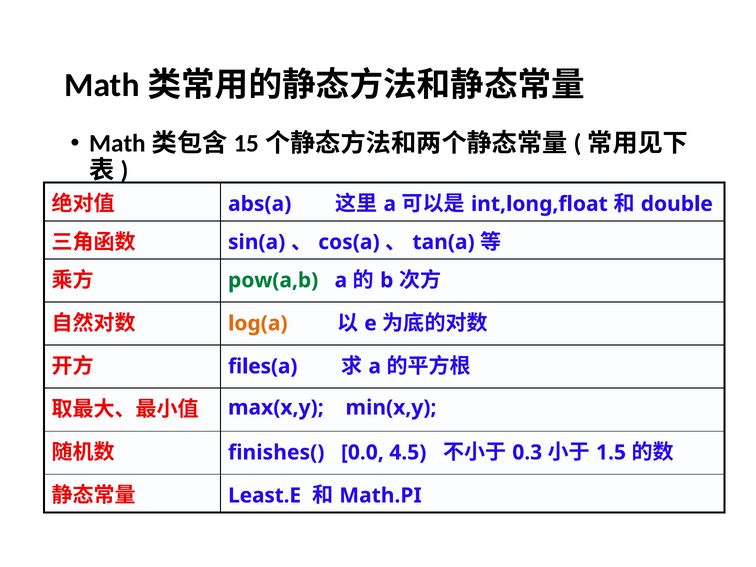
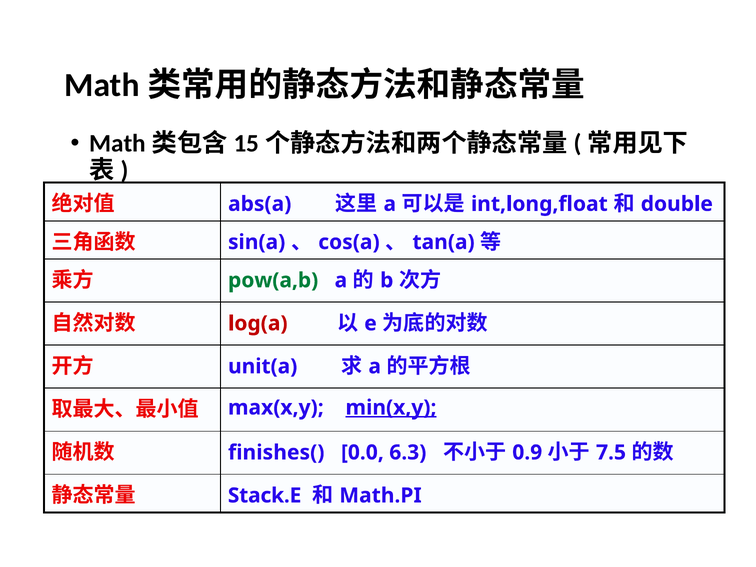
log(a colour: orange -> red (258, 323)
files(a: files(a -> unit(a (263, 366)
min(x,y underline: none -> present (391, 408)
4.5: 4.5 -> 6.3 (408, 452)
0.3: 0.3 -> 0.9 (527, 452)
1.5: 1.5 -> 7.5 (611, 452)
Least.E: Least.E -> Stack.E (265, 496)
